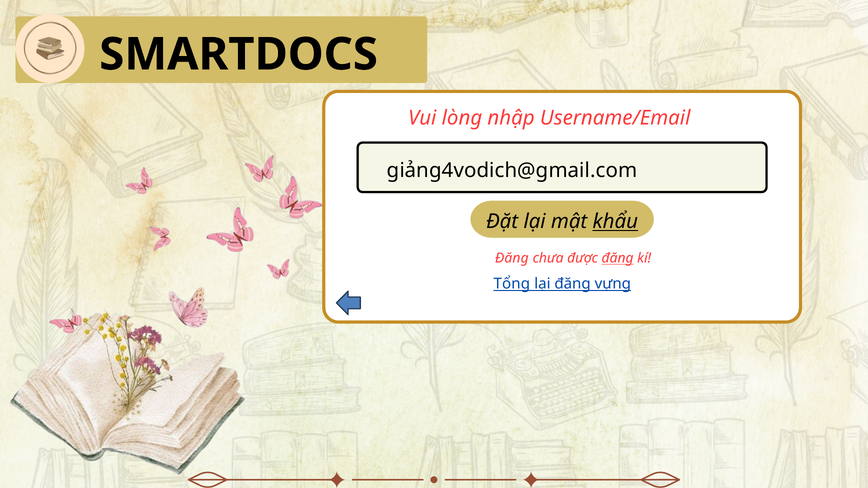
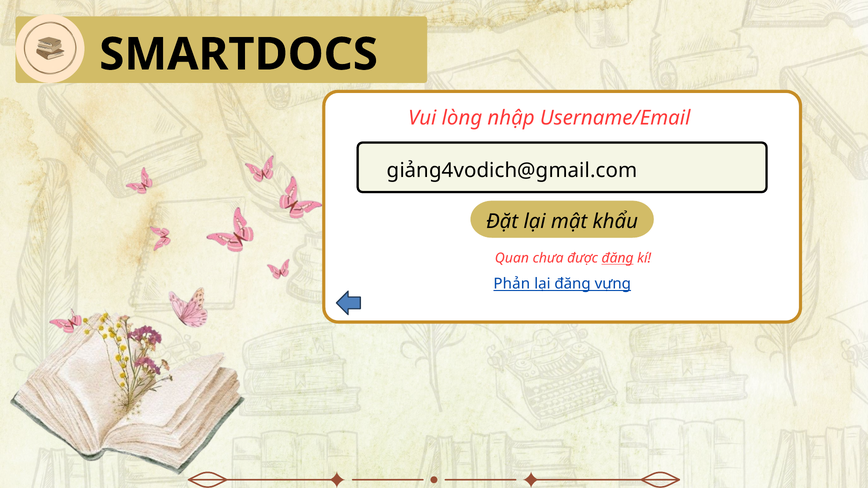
khẩu underline: present -> none (615, 222)
Đăng: Đăng -> Quan (512, 259)
Tổng: Tổng -> Phản (512, 284)
